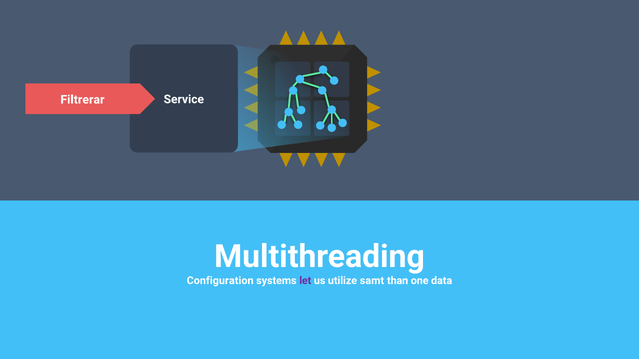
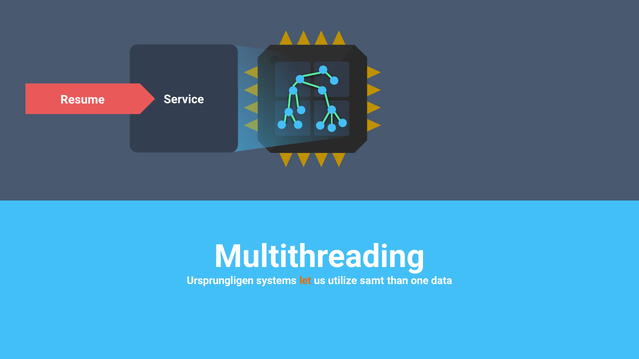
Filtrerar: Filtrerar -> Resume (83, 100)
Configuration: Configuration -> Ursprungligen (220, 281)
let colour: purple -> orange (305, 281)
